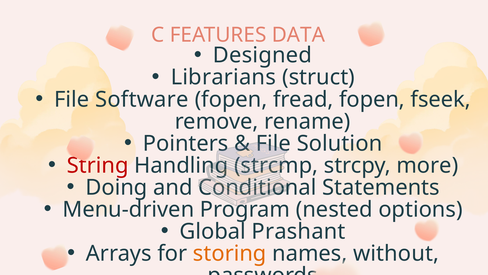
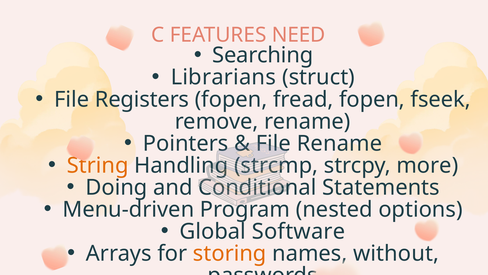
DATA: DATA -> NEED (299, 35)
Designed: Designed -> Searching (263, 55)
Software: Software -> Registers (142, 99)
Solution: Solution -> Rename (339, 143)
String colour: red -> orange (98, 165)
Prashant: Prashant -> Software (299, 231)
